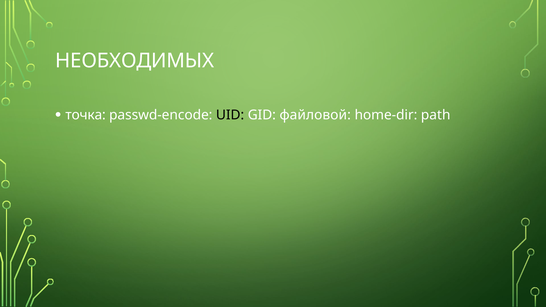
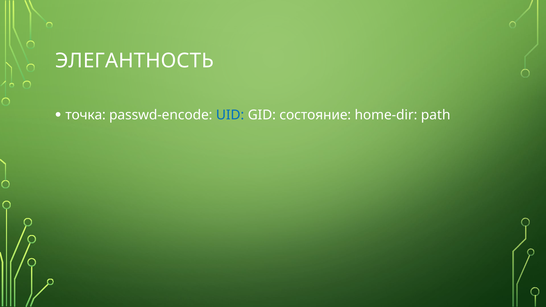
НЕОБХОДИМЫХ: НЕОБХОДИМЫХ -> ЭЛЕГАНТНОСТЬ (134, 61)
UID colour: black -> blue (230, 115)
файловой: файловой -> состояние (315, 115)
